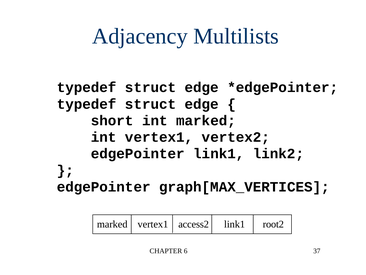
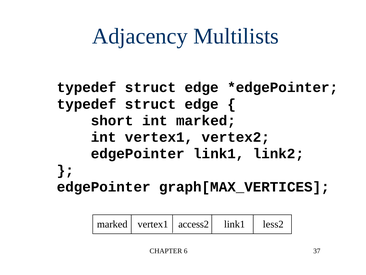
root2: root2 -> less2 (273, 224)
